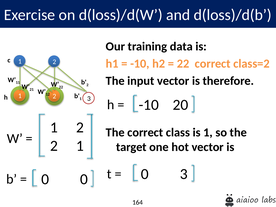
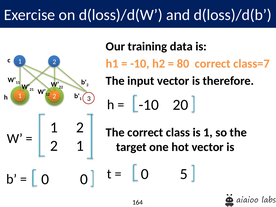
22: 22 -> 80 (183, 64)
class=2: class=2 -> class=7 (252, 64)
0 3: 3 -> 5 (184, 174)
